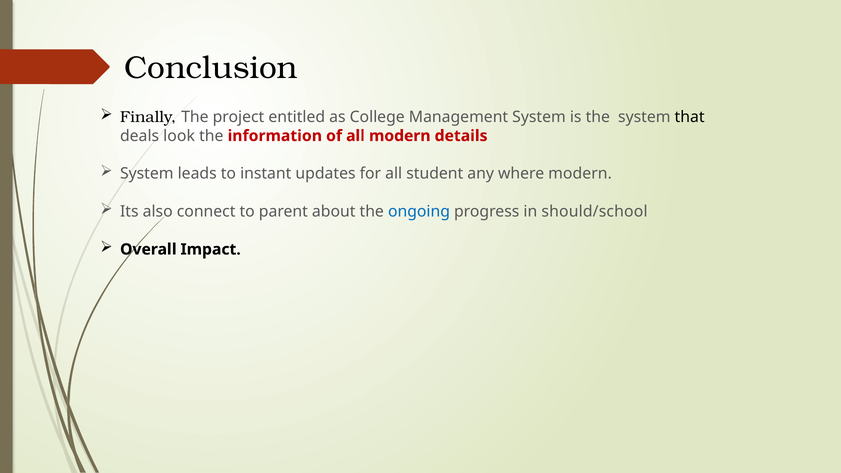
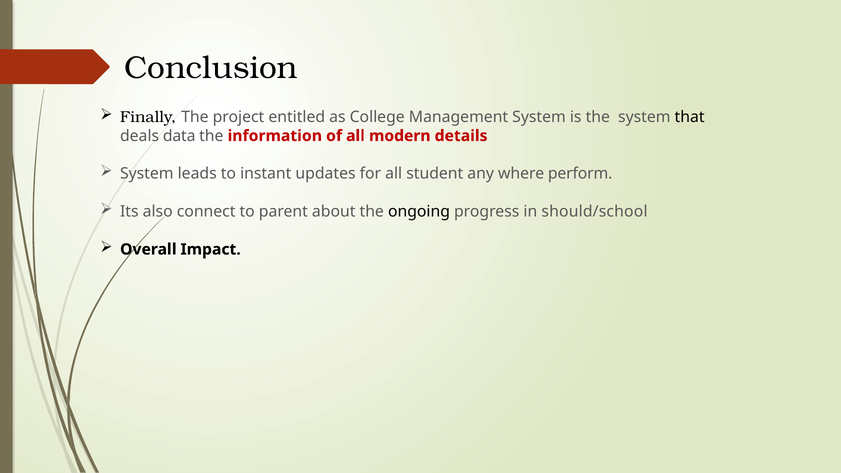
look: look -> data (179, 136)
where modern: modern -> perform (580, 174)
ongoing colour: blue -> black (419, 212)
